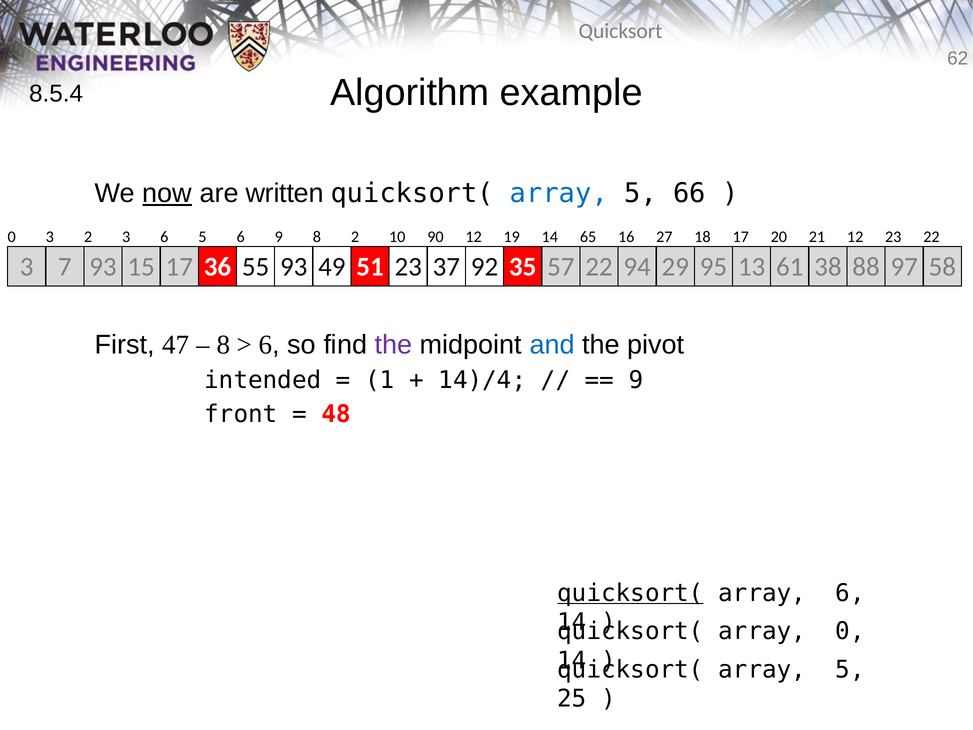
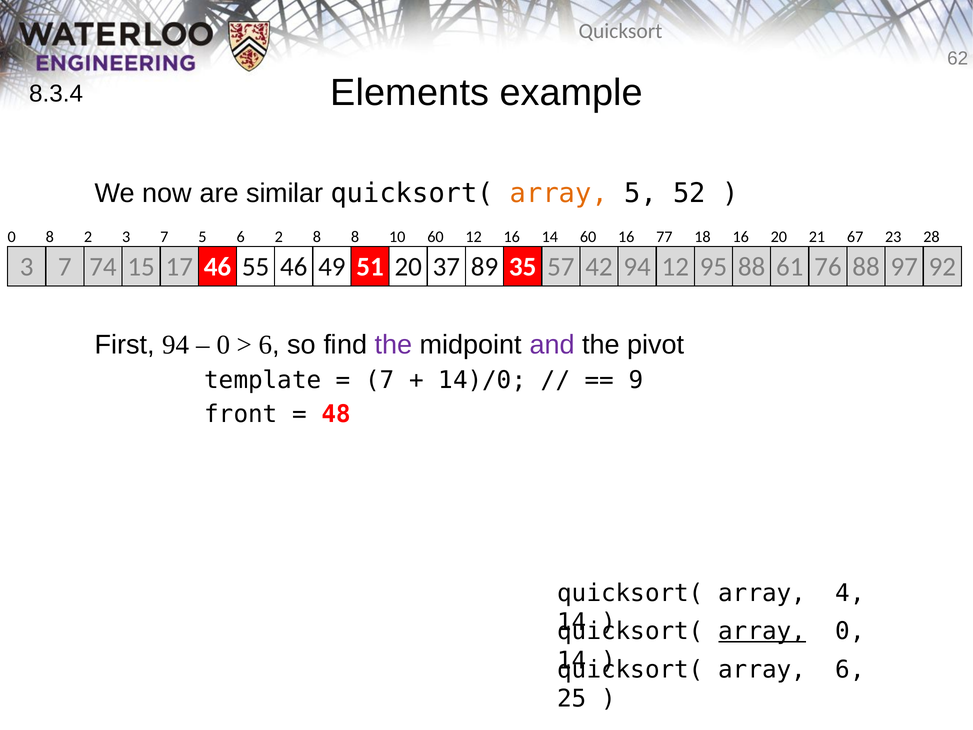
Algorithm: Algorithm -> Elements (410, 93)
8.5.4: 8.5.4 -> 8.3.4 (56, 94)
now underline: present -> none (167, 193)
written: written -> similar (285, 193)
array colour: blue -> orange (559, 193)
66: 66 -> 52 (689, 193)
0 3: 3 -> 8 (50, 237)
2 3 6: 6 -> 7 (164, 237)
6 9: 9 -> 2 (279, 237)
8 2: 2 -> 8 (355, 237)
10 90: 90 -> 60 (435, 237)
12 19: 19 -> 16 (512, 237)
14 65: 65 -> 60 (588, 237)
27: 27 -> 77 (664, 237)
18 17: 17 -> 16 (741, 237)
21 12: 12 -> 67 (855, 237)
23 22: 22 -> 28 (931, 237)
7 93: 93 -> 74 (103, 267)
17 36: 36 -> 46 (217, 267)
55 93: 93 -> 46 (294, 267)
51 23: 23 -> 20 (408, 267)
92: 92 -> 89 (485, 267)
57 22: 22 -> 42 (599, 267)
94 29: 29 -> 12 (675, 267)
95 13: 13 -> 88 (752, 267)
38: 38 -> 76 (828, 267)
58: 58 -> 92 (942, 267)
First 47: 47 -> 94 (176, 345)
8: 8 -> 0 (223, 345)
and colour: blue -> purple (552, 345)
intended: intended -> template (263, 380)
1: 1 -> 7 (380, 380)
14)/4: 14)/4 -> 14)/0 (482, 380)
quicksort( underline: present -> none (630, 593)
array 6: 6 -> 4 (850, 593)
array underline: none -> present (762, 631)
5: 5 -> 6 (850, 669)
